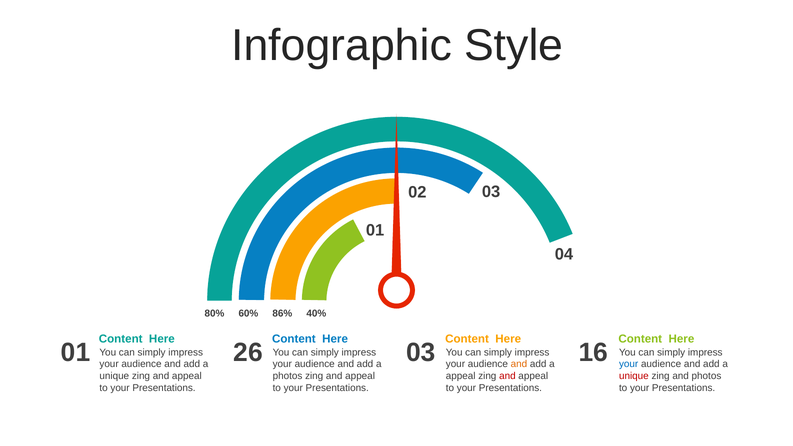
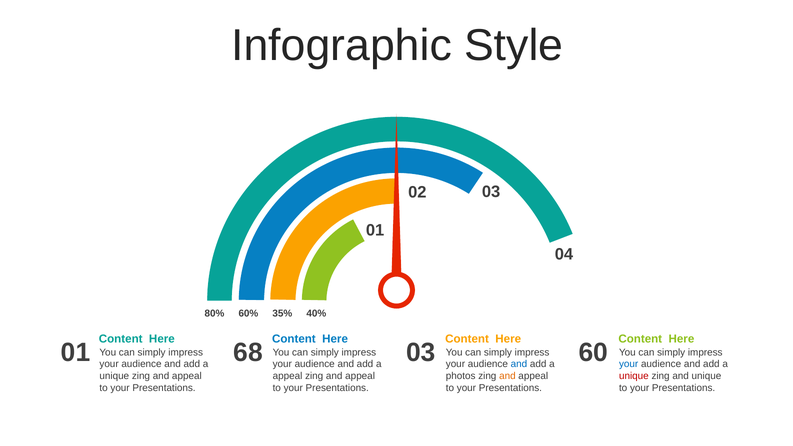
86%: 86% -> 35% (282, 314)
26: 26 -> 68 (248, 352)
16: 16 -> 60 (593, 352)
and colour: orange -> blue (519, 364)
photos: photos -> appeal (288, 376)
appeal: appeal -> photos (461, 376)
and colour: red -> orange (507, 376)
and photos: photos -> unique (706, 376)
